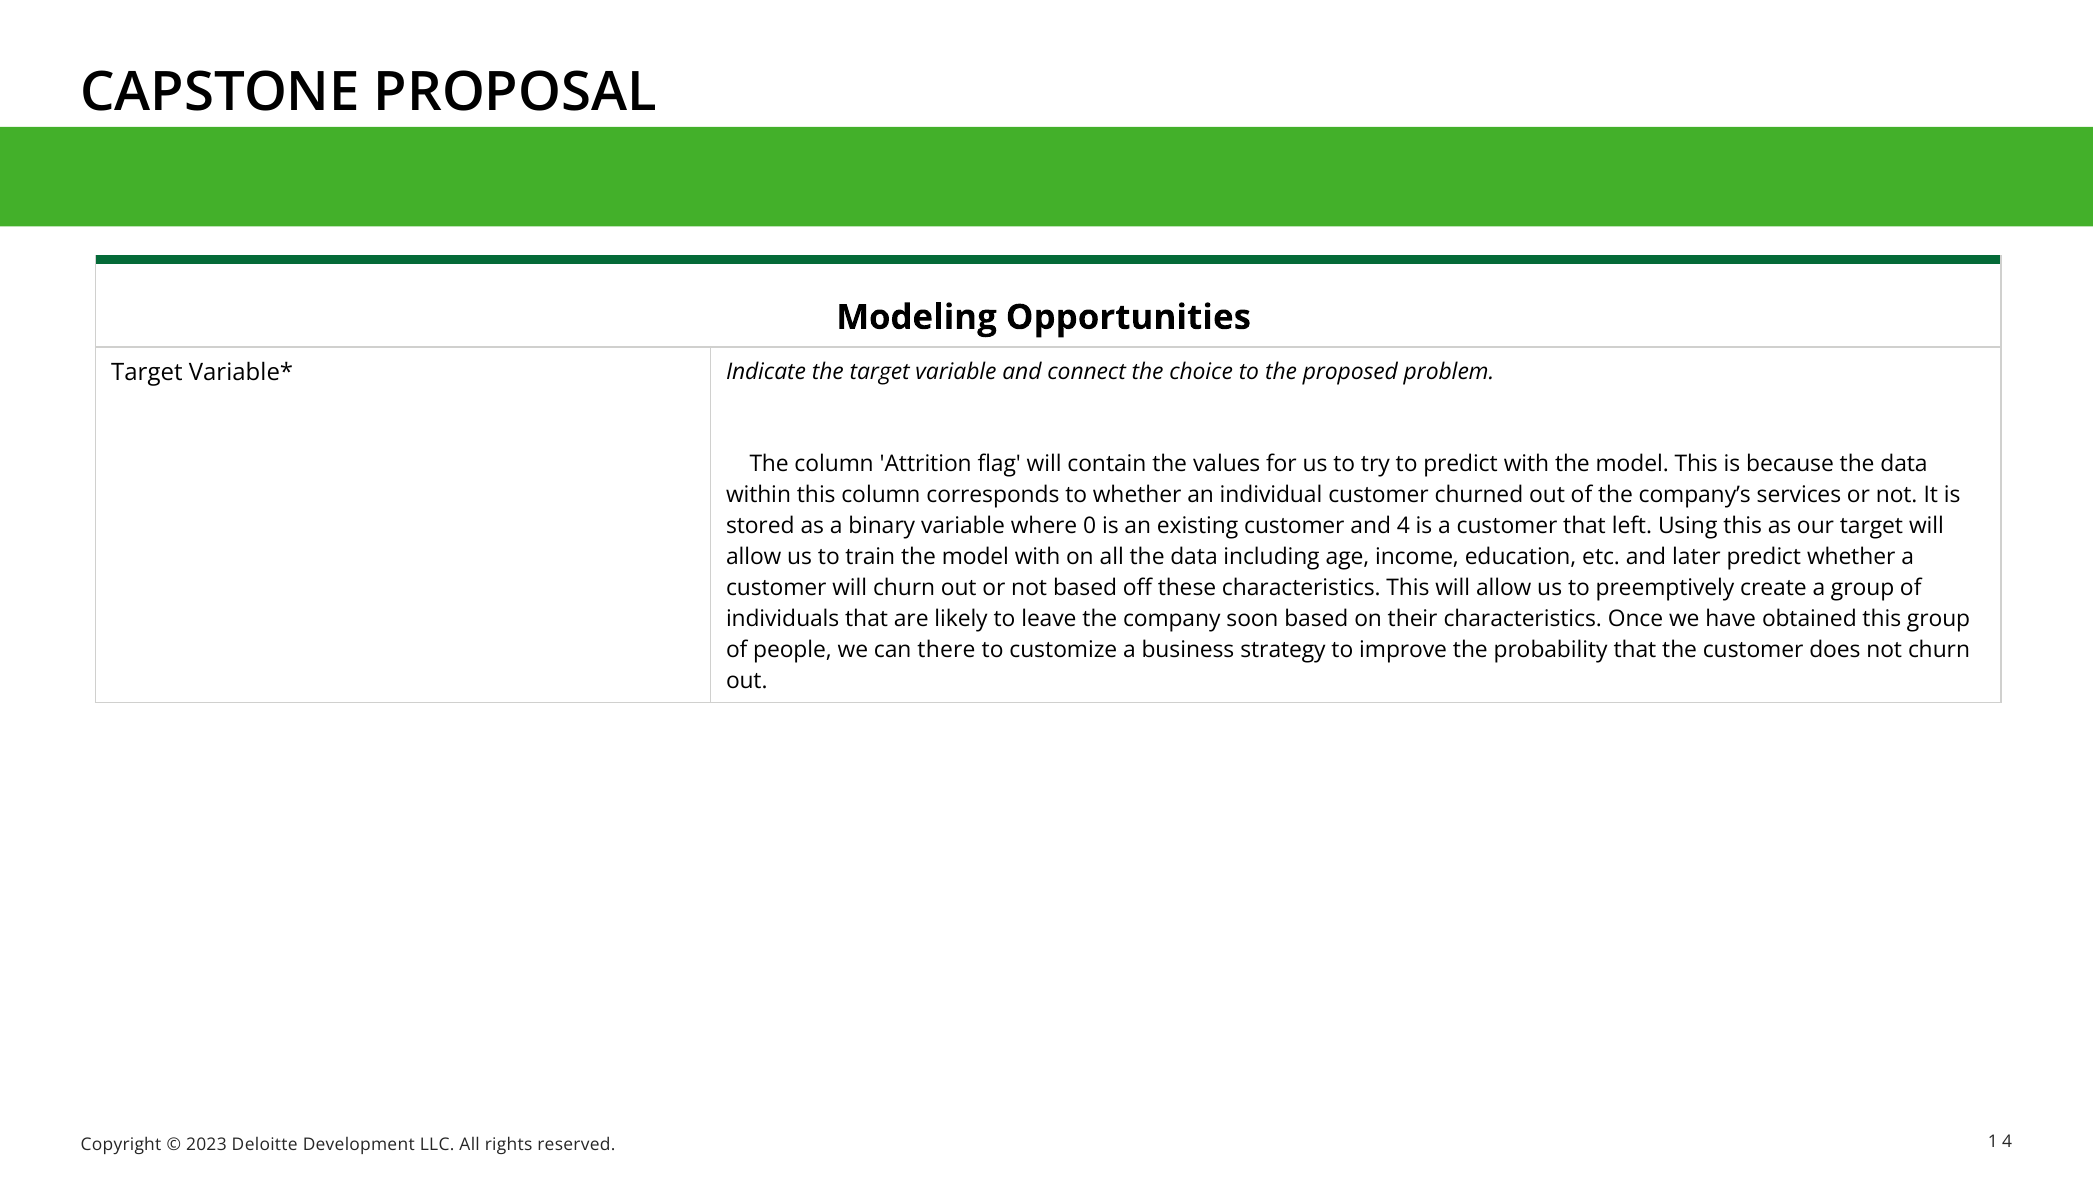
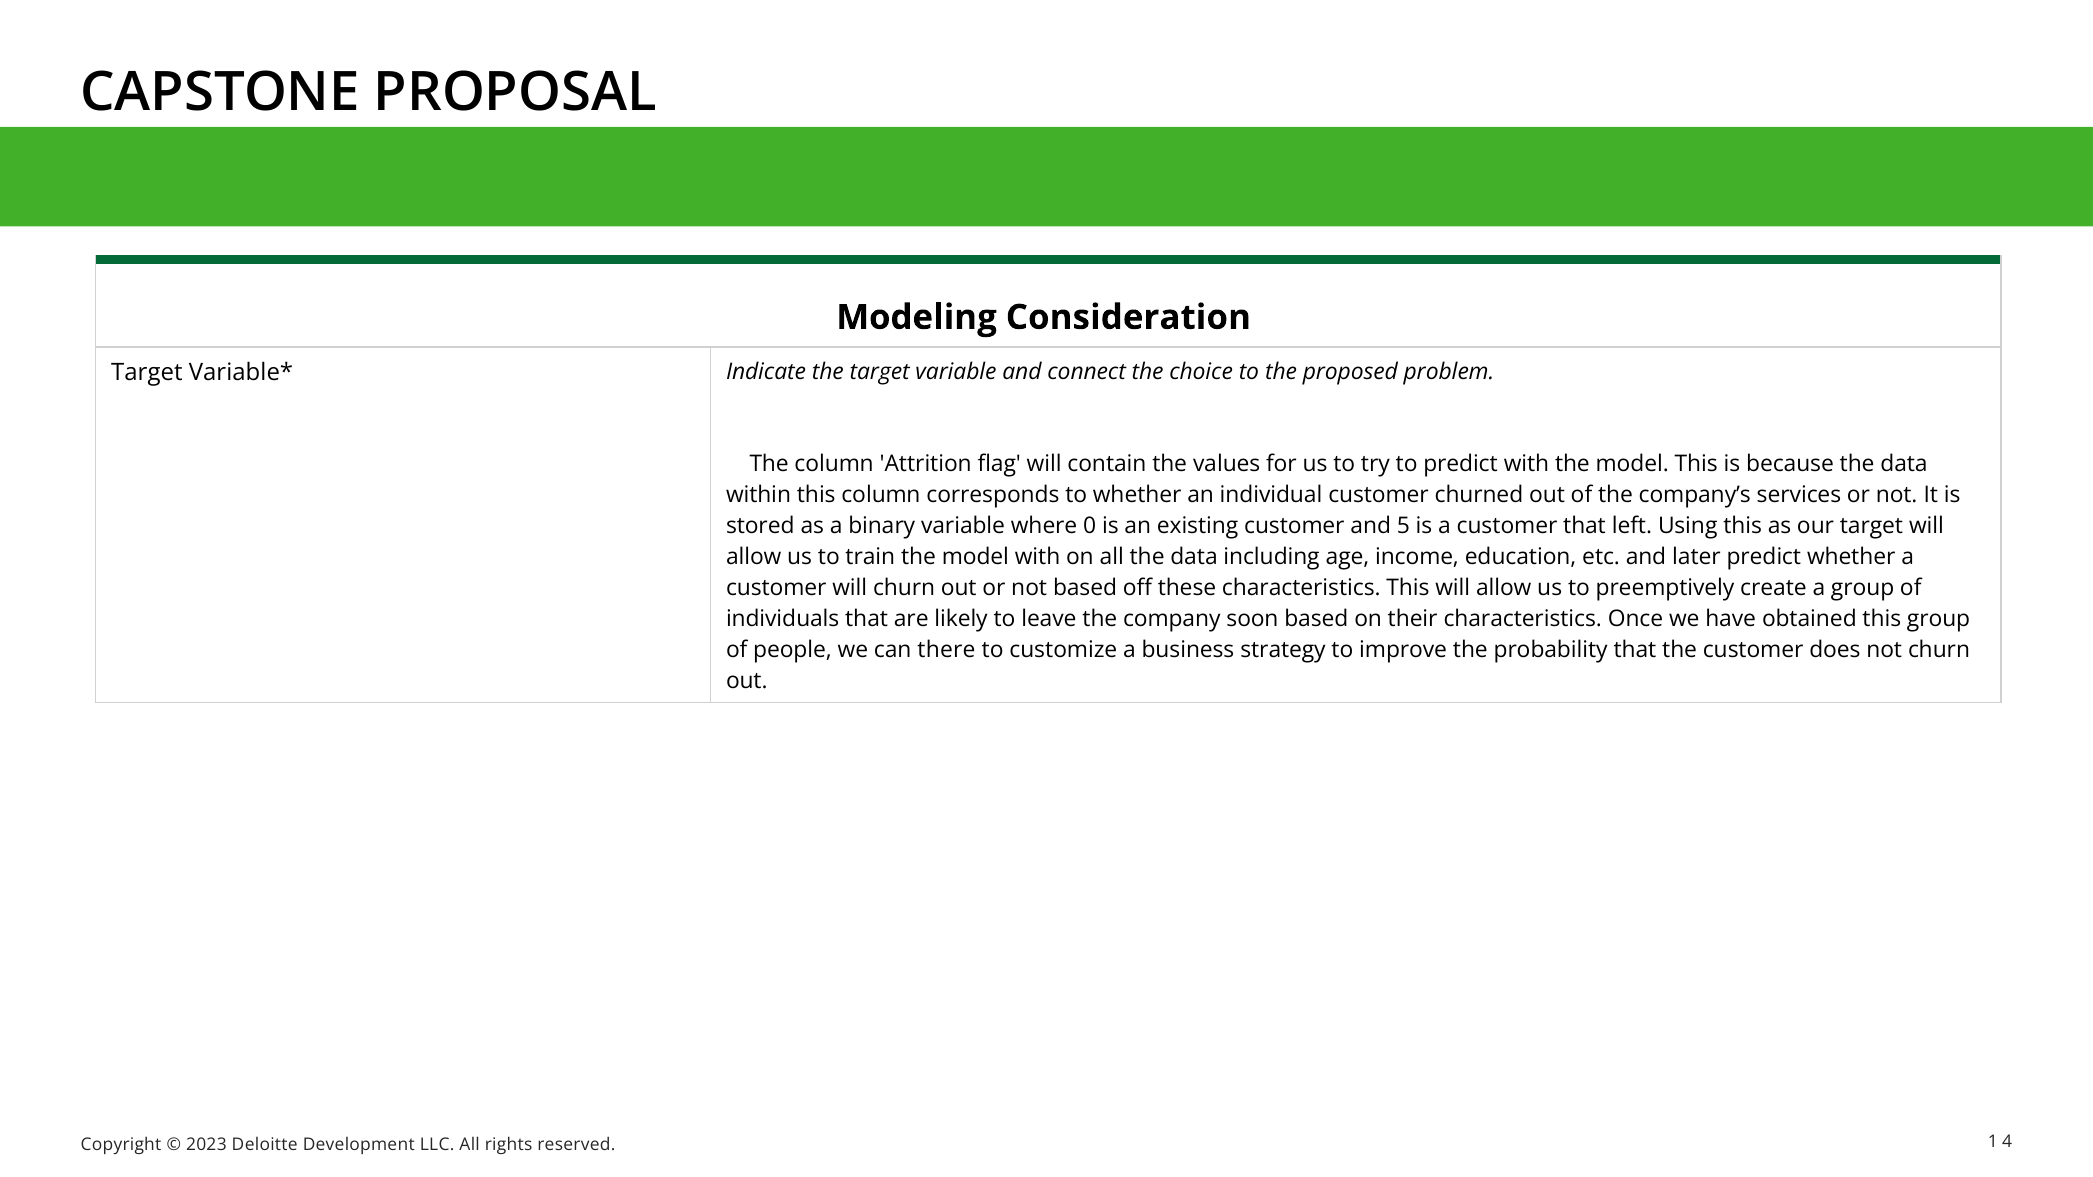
Opportunities: Opportunities -> Consideration (1128, 317)
4: 4 -> 5 (1403, 526)
